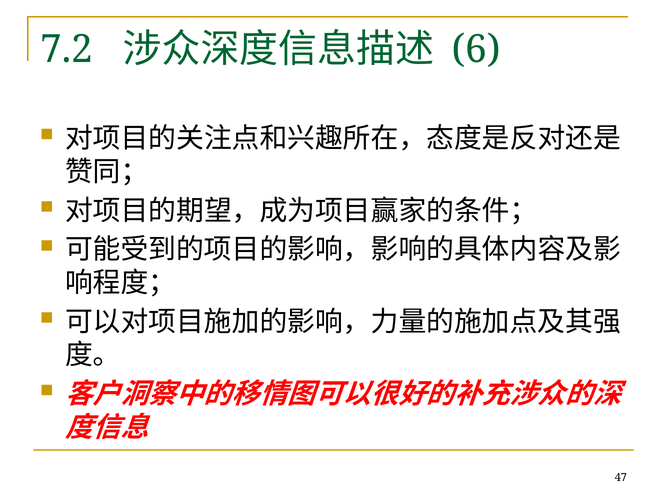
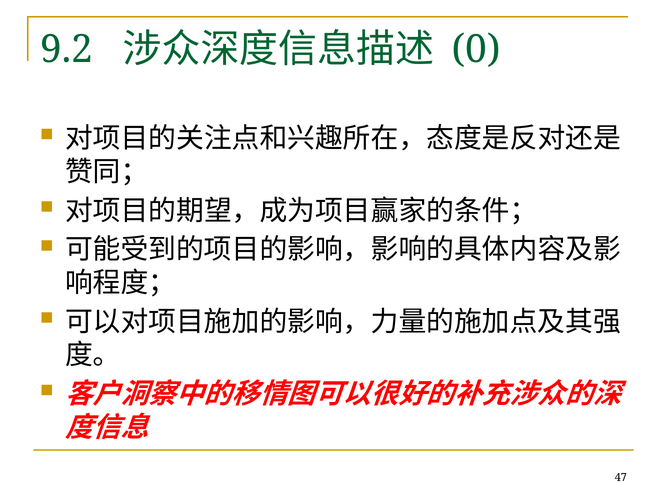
7.2: 7.2 -> 9.2 (67, 50)
6: 6 -> 0 (476, 50)
